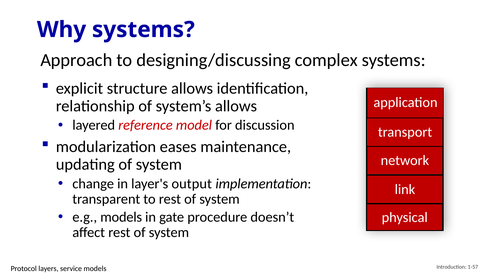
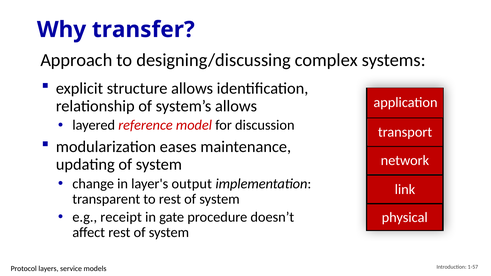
Why systems: systems -> transfer (143, 30)
e.g models: models -> receipt (121, 217)
